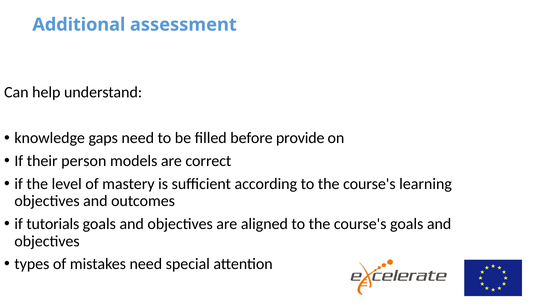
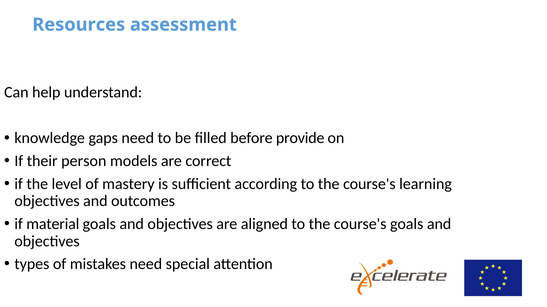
Additional: Additional -> Resources (79, 25)
tutorials: tutorials -> material (53, 224)
